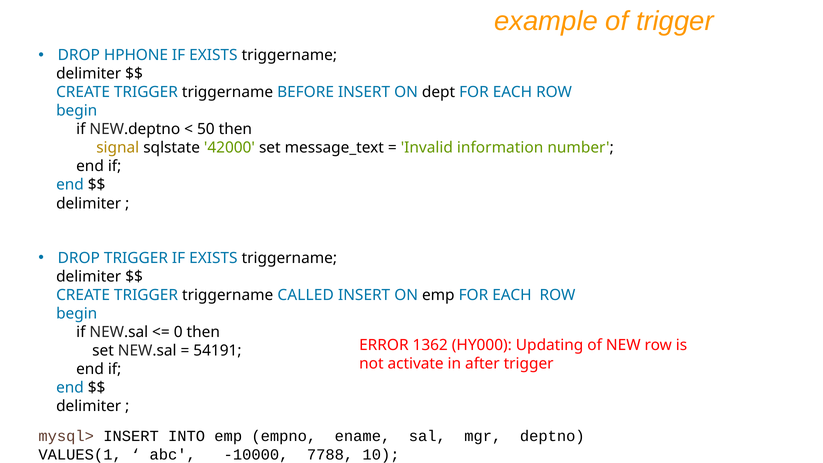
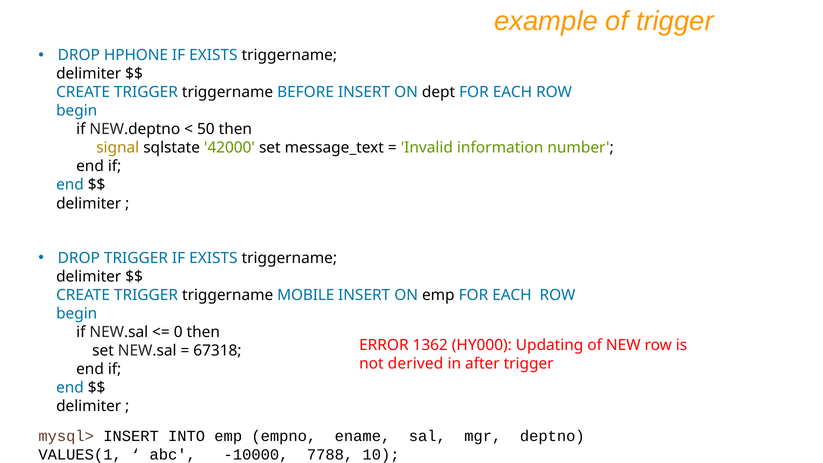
CALLED: CALLED -> MOBILE (306, 295)
54191: 54191 -> 67318 (217, 351)
activate: activate -> derived (416, 364)
